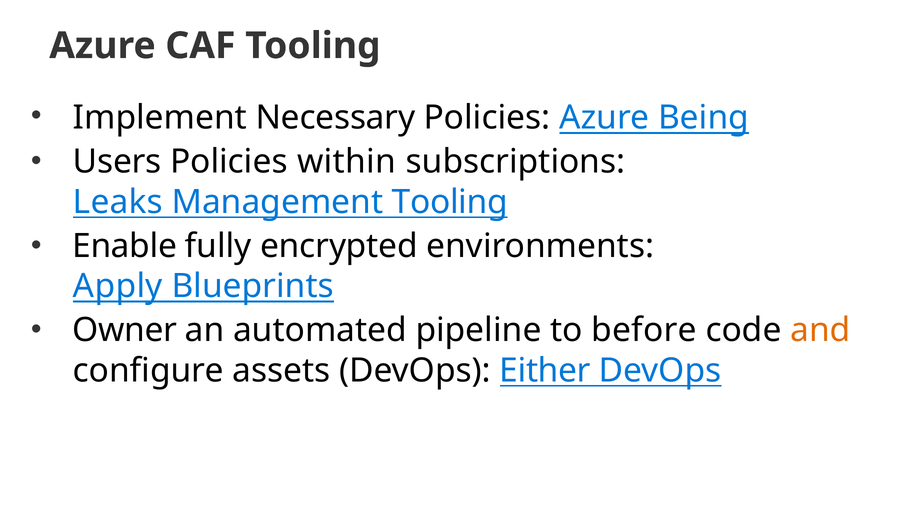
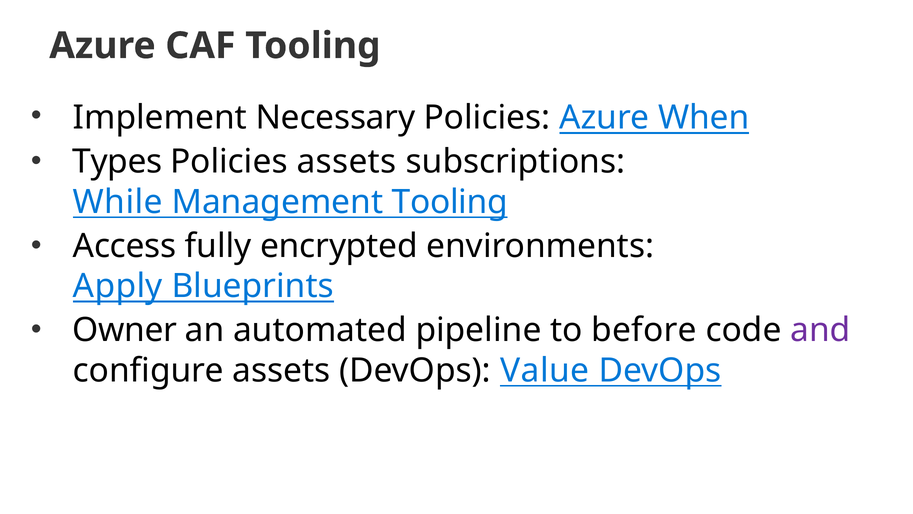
Being: Being -> When (704, 118)
Users: Users -> Types (117, 162)
Policies within: within -> assets (347, 162)
Leaks: Leaks -> While (118, 202)
Enable: Enable -> Access (125, 246)
and colour: orange -> purple (820, 330)
Either: Either -> Value (545, 370)
